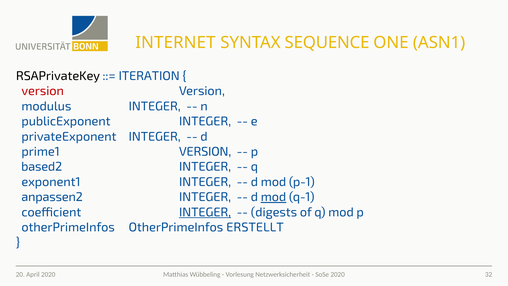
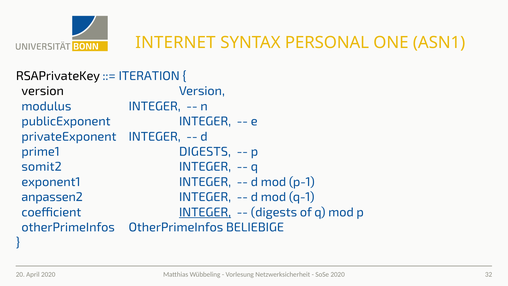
SEQUENCE: SEQUENCE -> PERSONAL (327, 43)
version colour: red -> black (43, 91)
prime1 VERSION: VERSION -> DIGESTS (205, 152)
based2: based2 -> somit2 (42, 167)
mod underline: present -> none (273, 197)
ERSTELLT: ERSTELLT -> BELIEBIGE (255, 227)
